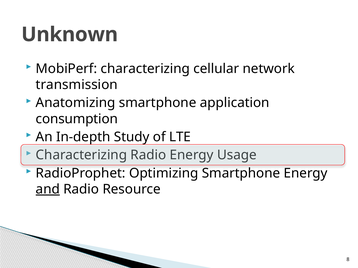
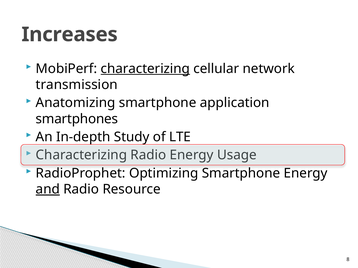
Unknown: Unknown -> Increases (70, 35)
characterizing underline: none -> present (145, 69)
consumption: consumption -> smartphones (77, 119)
